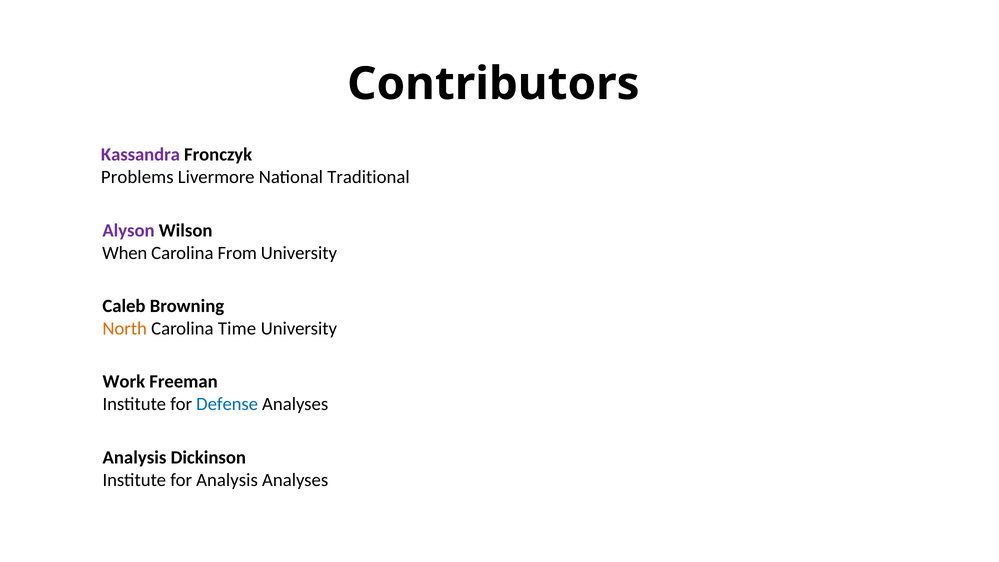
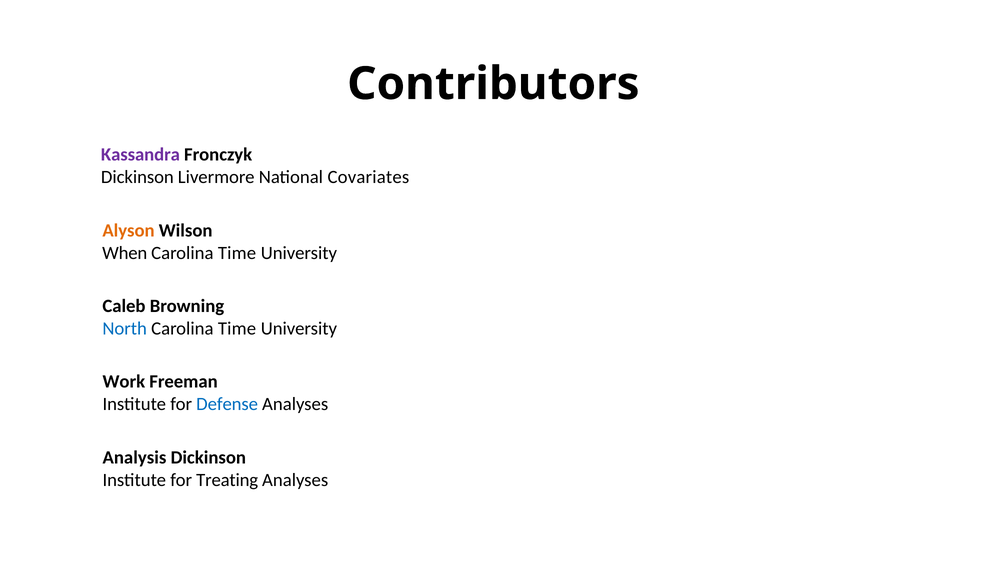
Problems: Problems -> Dickinson (137, 177)
Traditional: Traditional -> Covariates (368, 177)
Alyson colour: purple -> orange (129, 230)
From: From -> Time (237, 253)
North colour: orange -> blue (125, 329)
for Analysis: Analysis -> Treating (227, 480)
